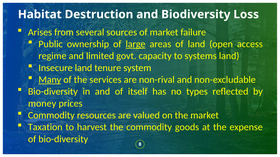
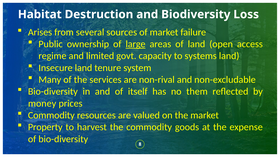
Many underline: present -> none (50, 80)
types: types -> them (197, 92)
Taxation: Taxation -> Property (45, 127)
